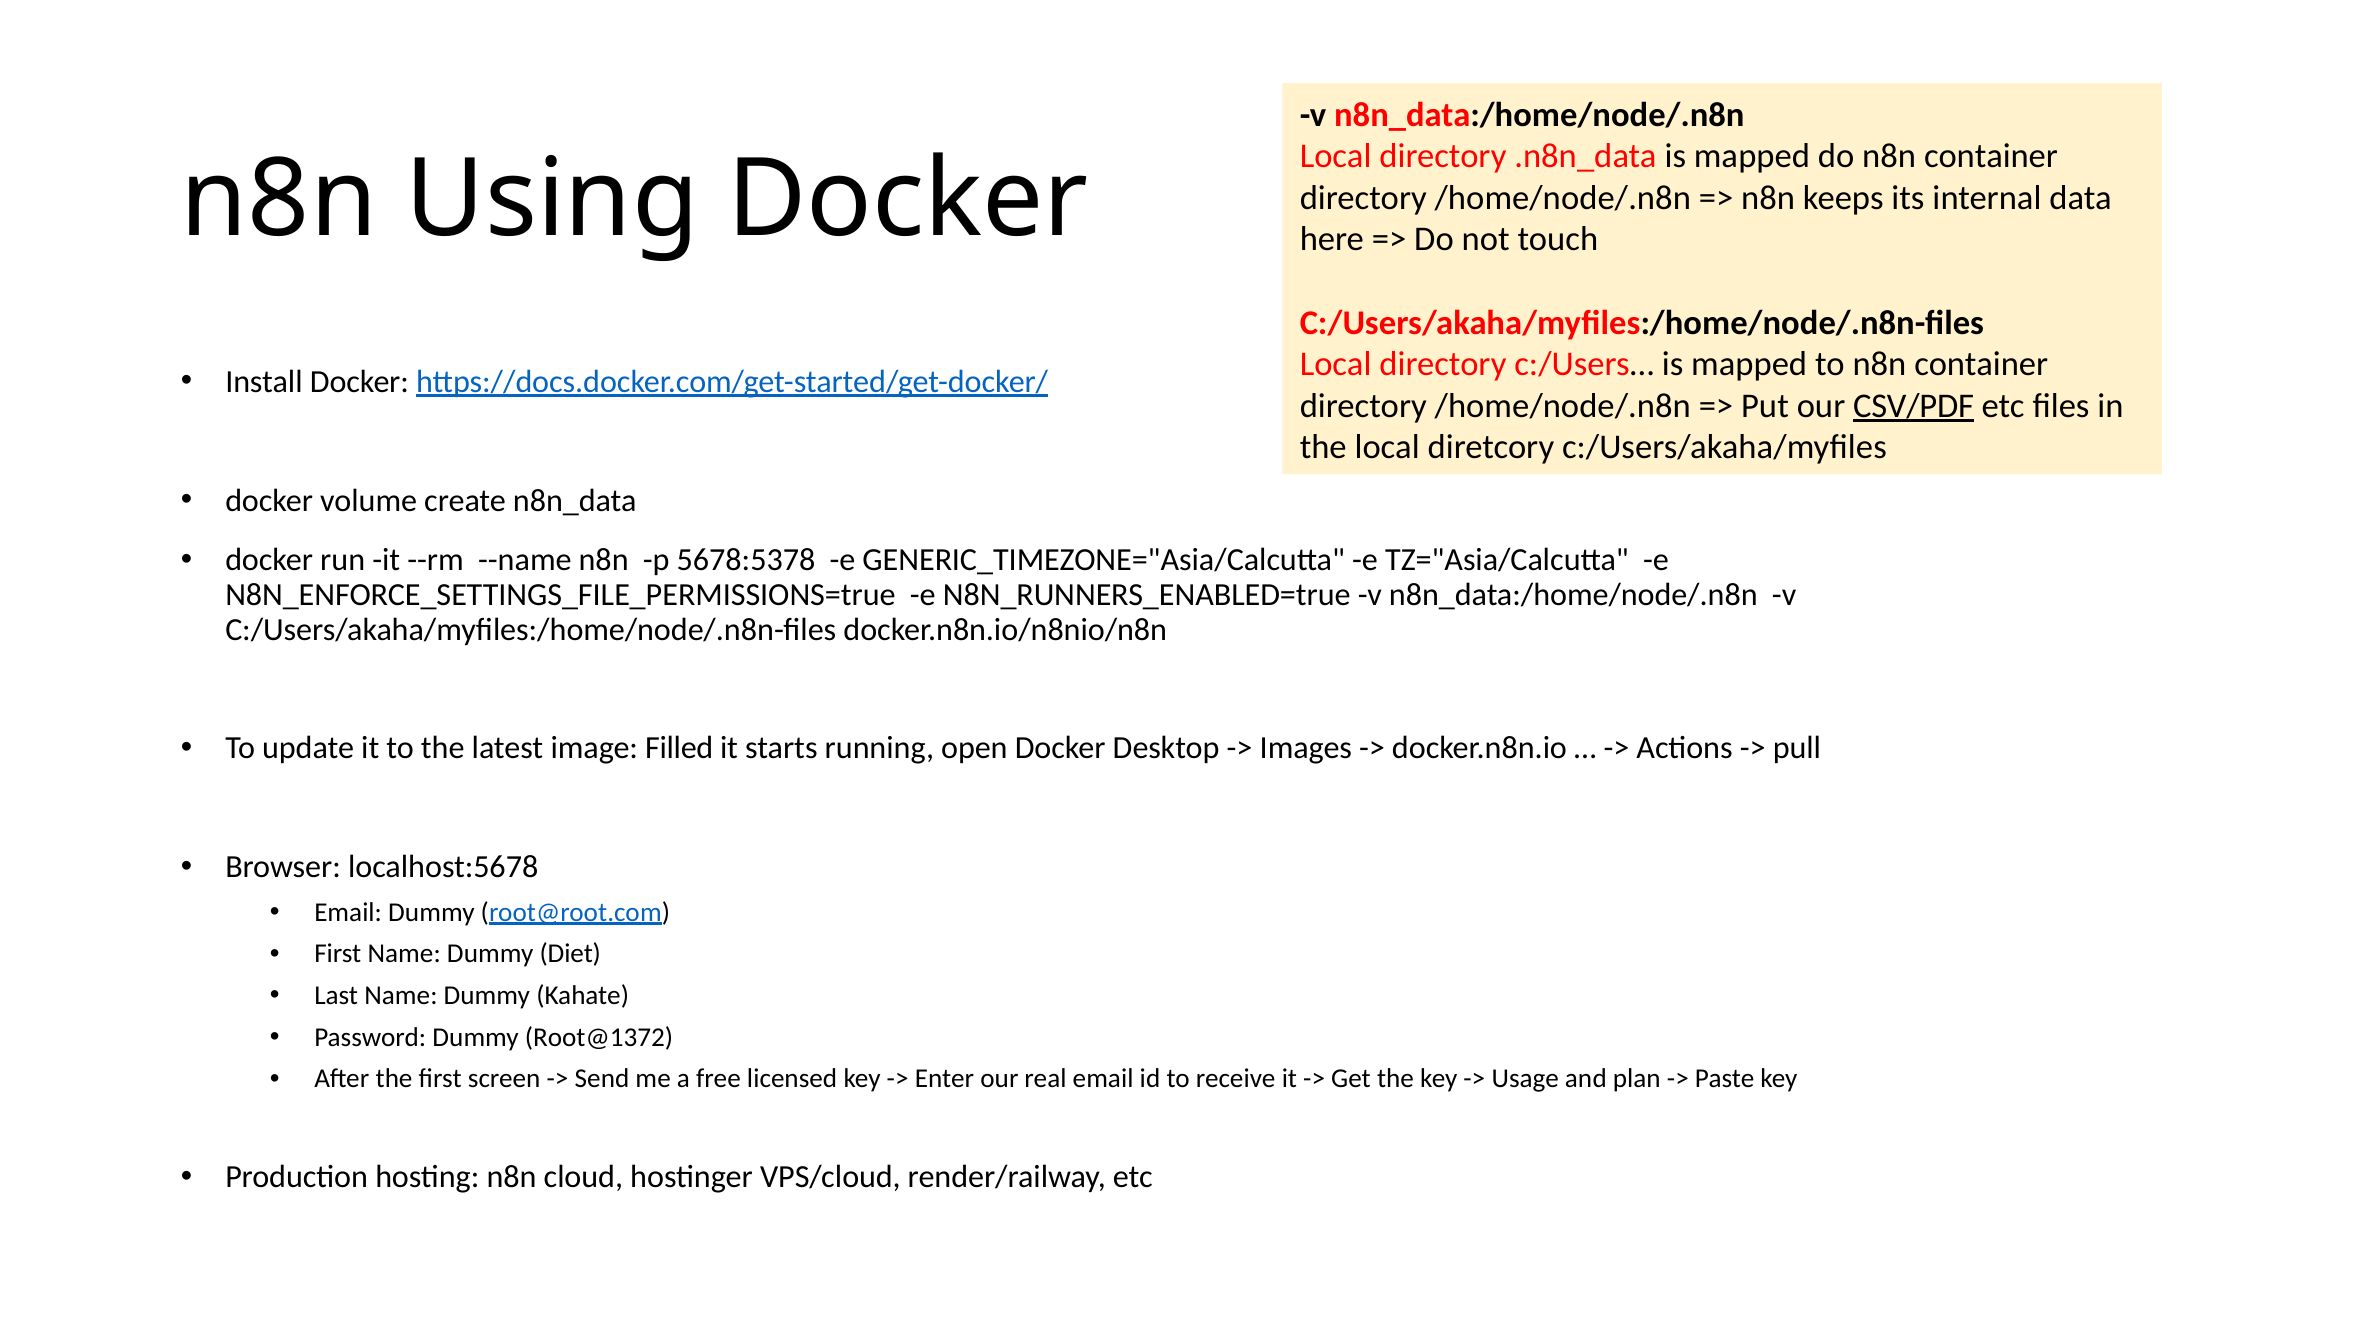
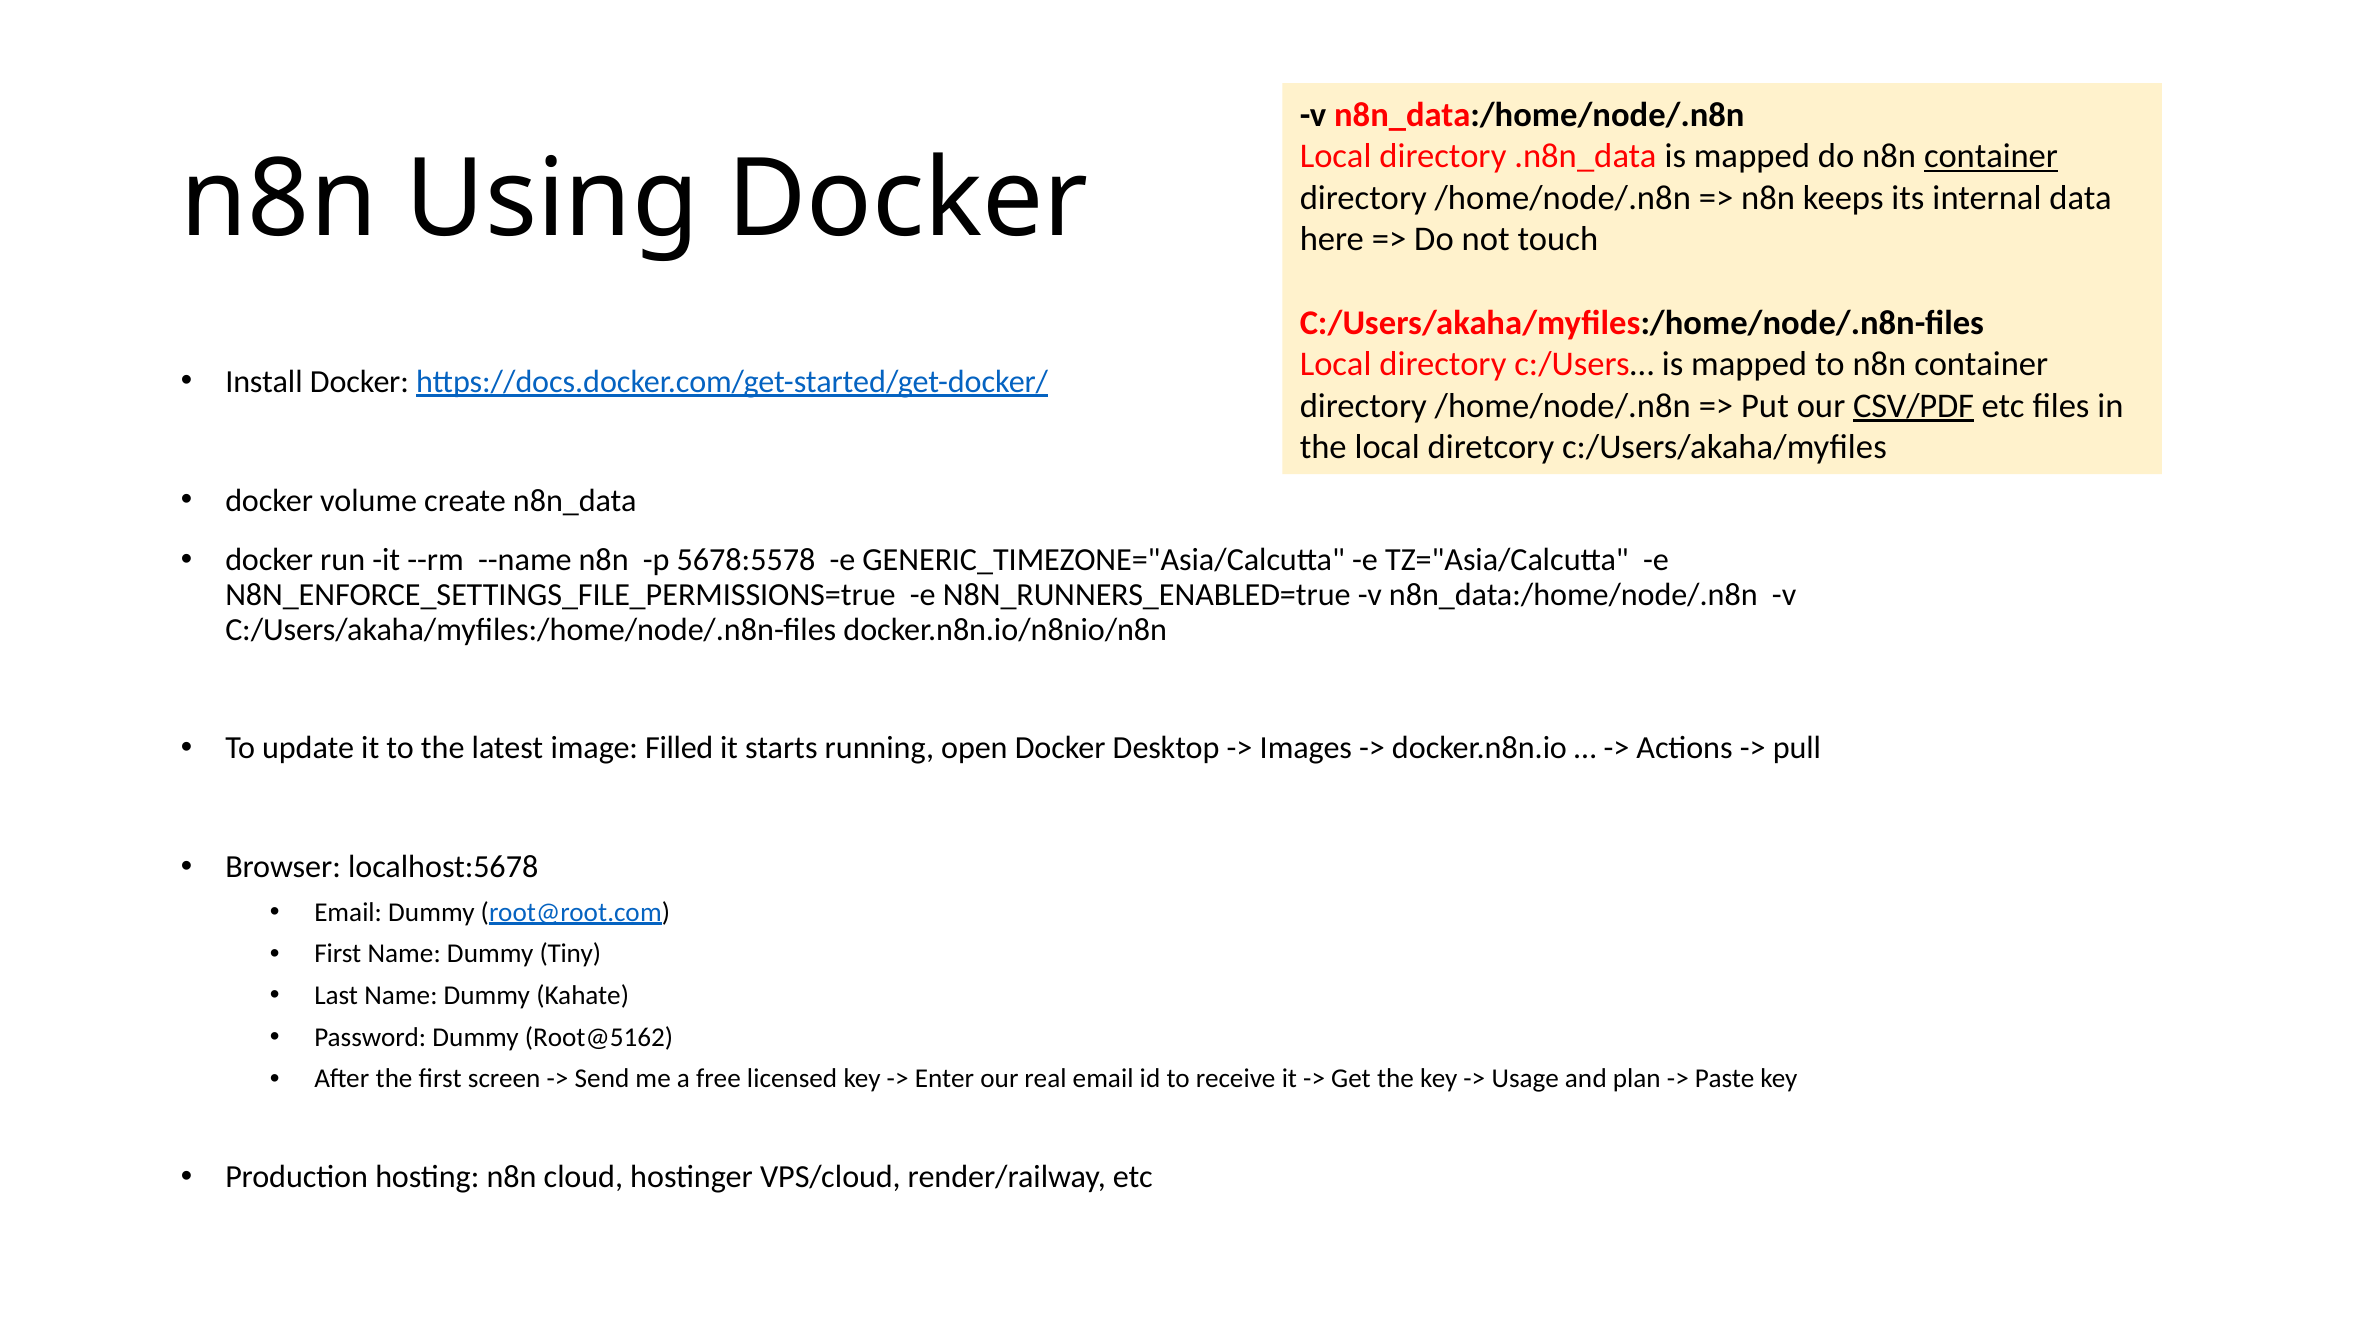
container underline: none -> present (1991, 157)
5678:5378: 5678:5378 -> 5678:5578 (746, 560)
Diet: Diet -> Tiny (570, 954)
Root@1372: Root@1372 -> Root@5162 (599, 1037)
